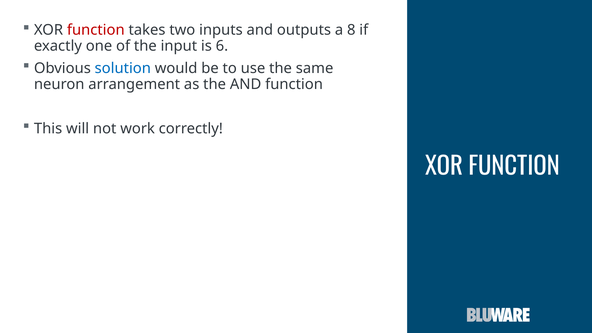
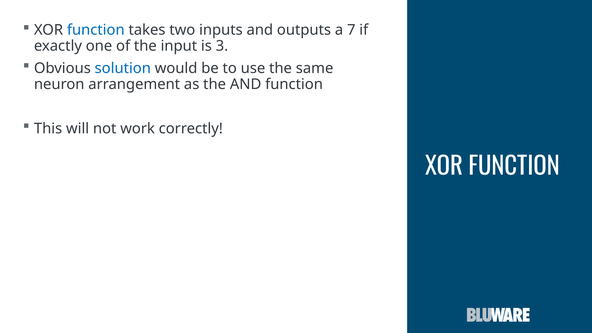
function colour: red -> blue (96, 30)
8: 8 -> 7 (351, 30)
6: 6 -> 3 (222, 46)
